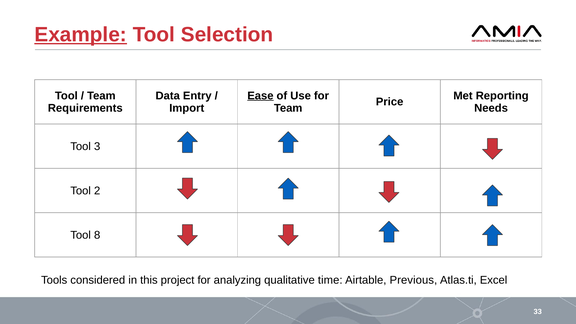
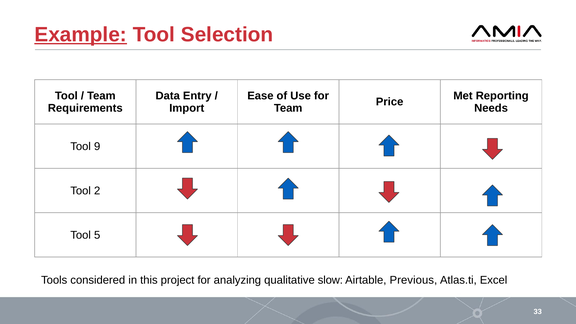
Ease underline: present -> none (260, 96)
3: 3 -> 9 (97, 146)
8: 8 -> 5 (97, 235)
time: time -> slow (330, 280)
